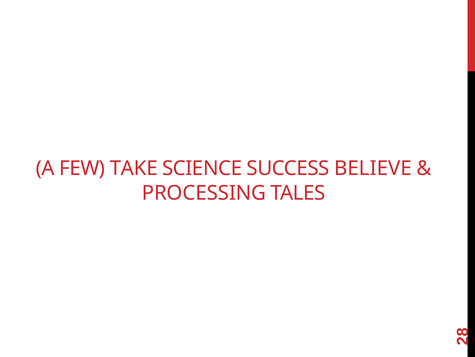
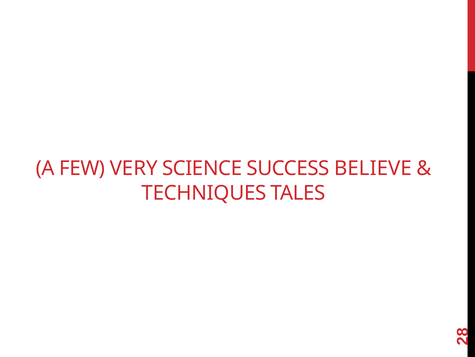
TAKE: TAKE -> VERY (134, 168)
PROCESSING: PROCESSING -> TECHNIQUES (204, 193)
